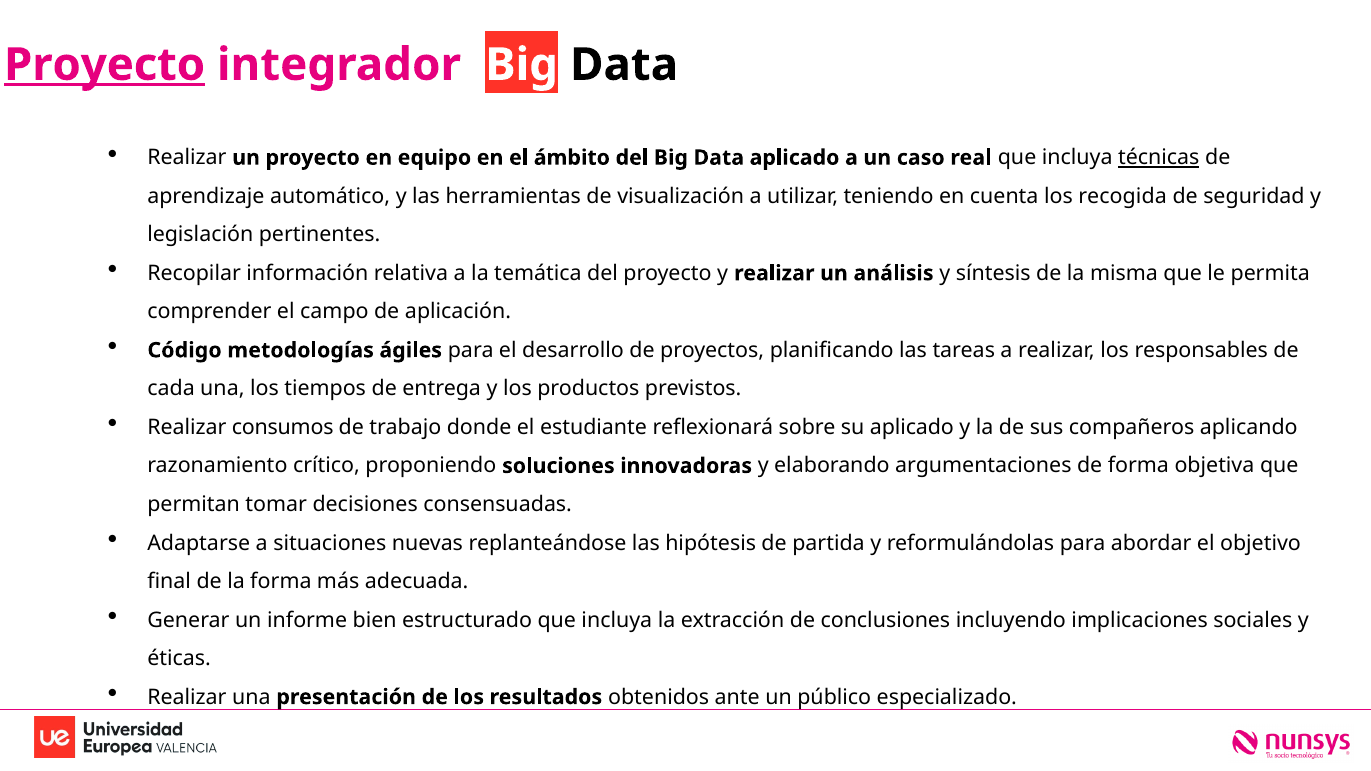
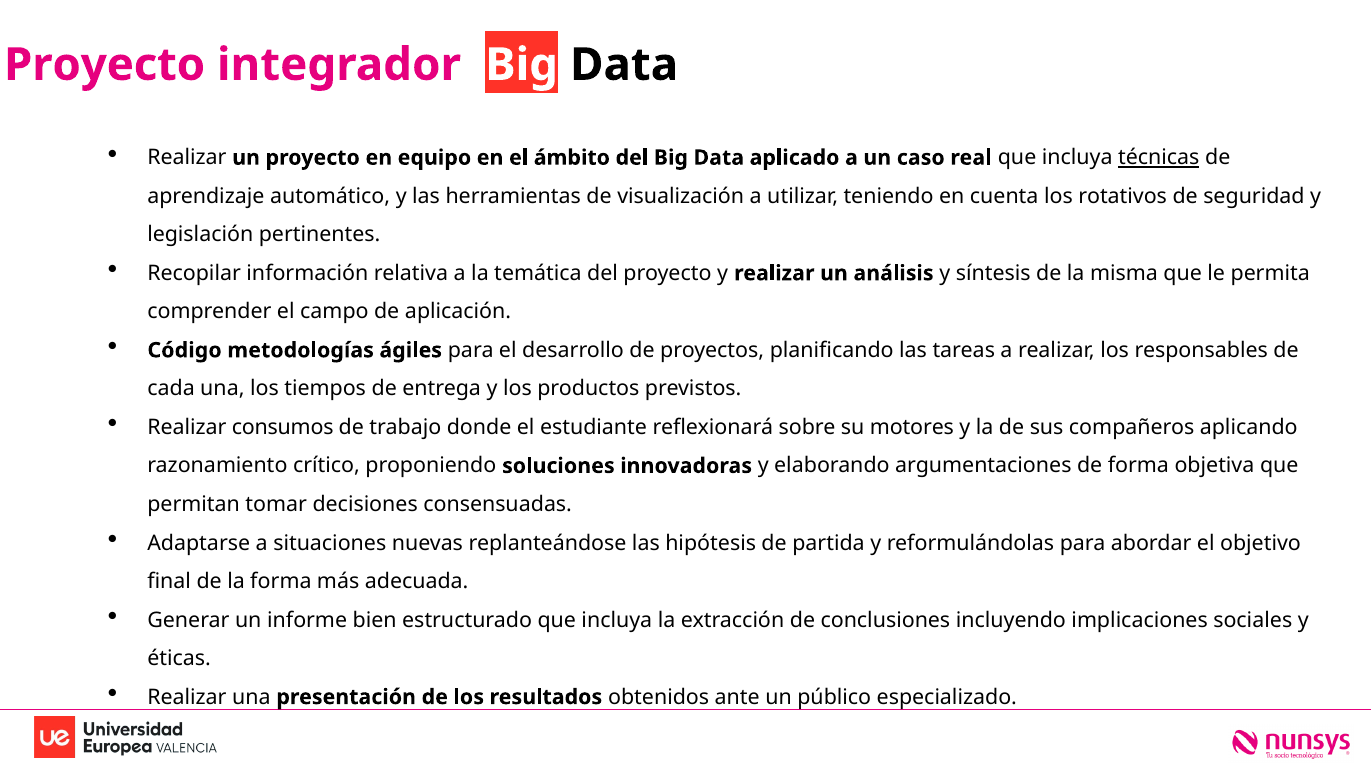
Proyecto underline: present -> none (105, 65)
recogida: recogida -> rotativos (1123, 196)
su aplicado: aplicado -> motores (912, 427)
